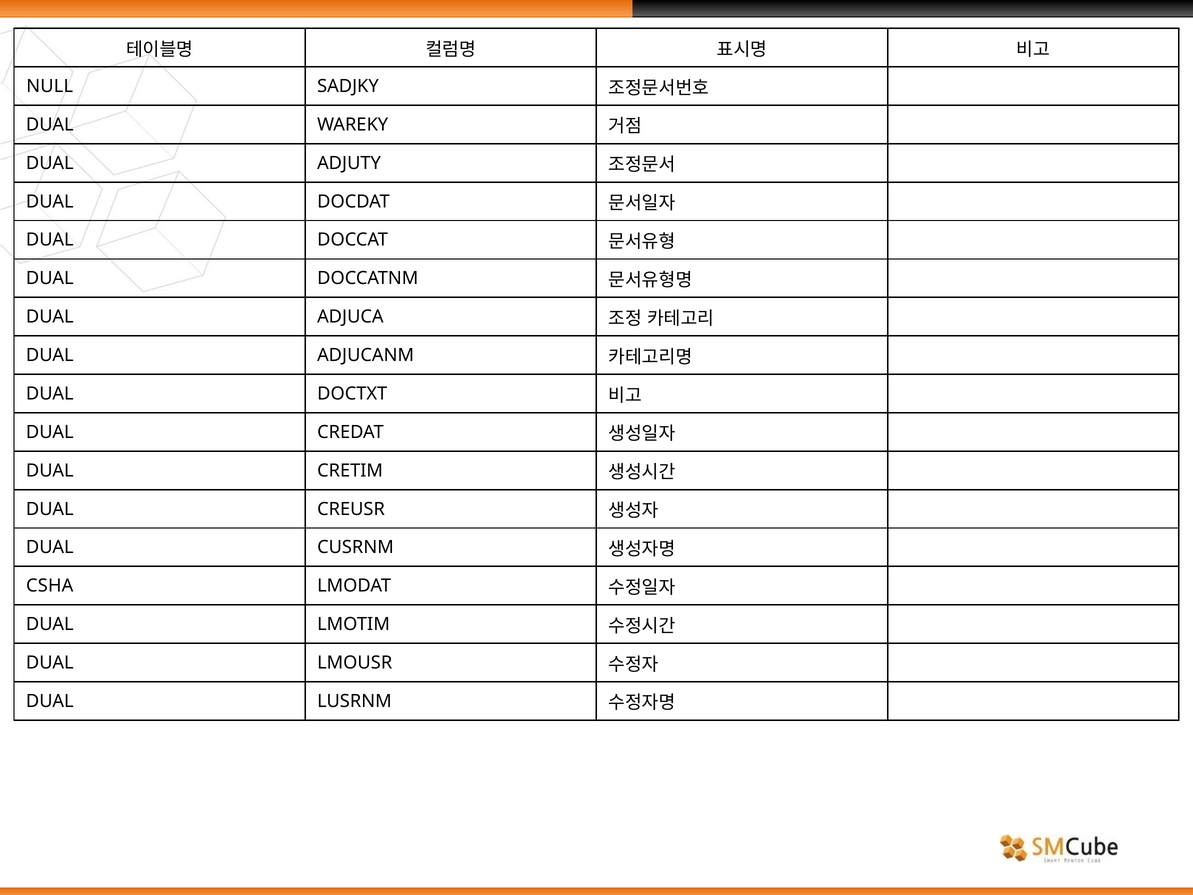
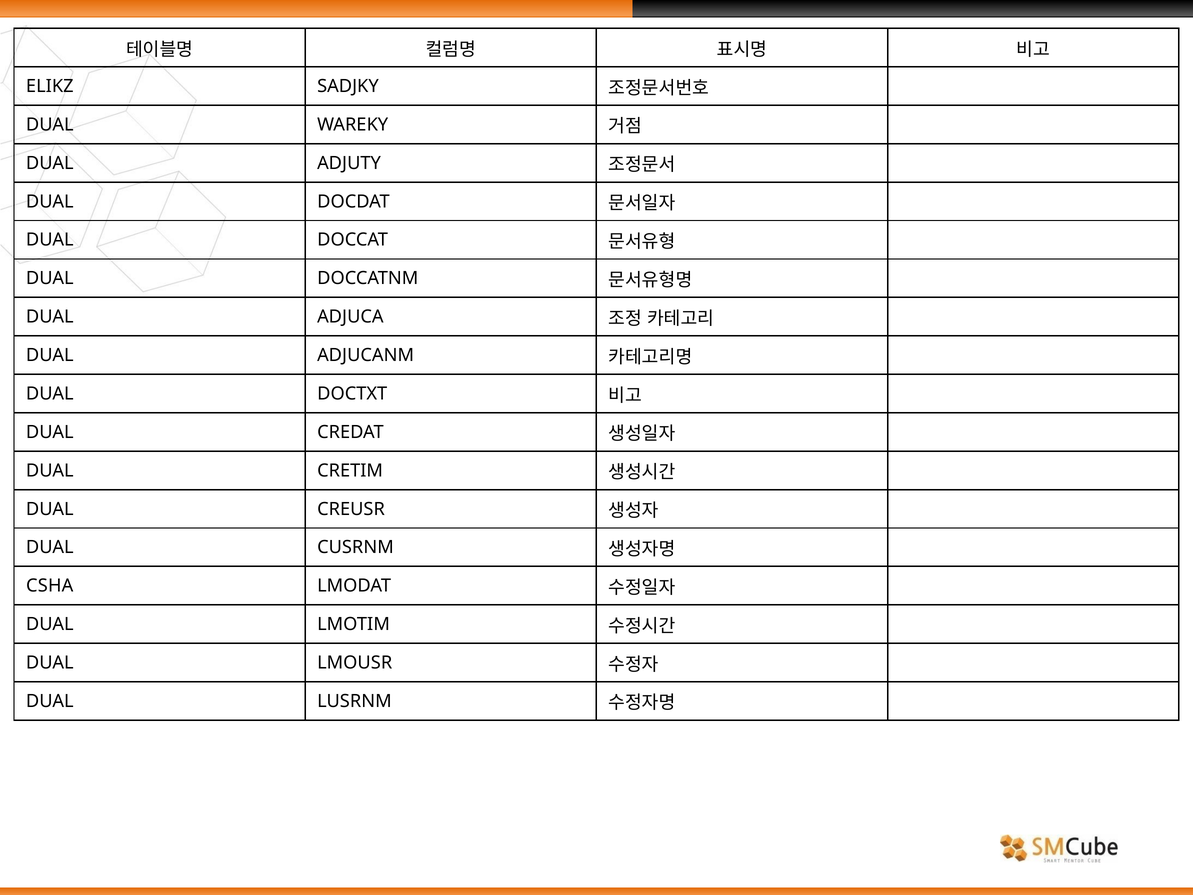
NULL: NULL -> ELIKZ (50, 86)
